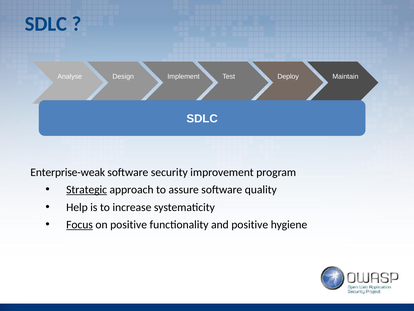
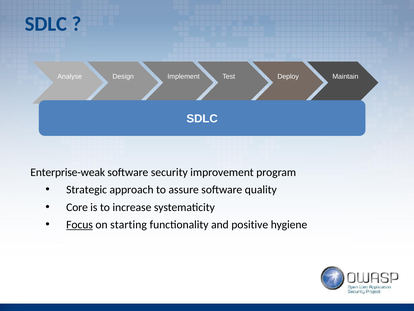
Strategic underline: present -> none (87, 189)
Help: Help -> Core (77, 207)
on positive: positive -> starting (129, 224)
